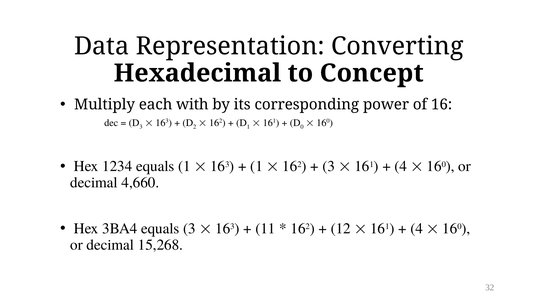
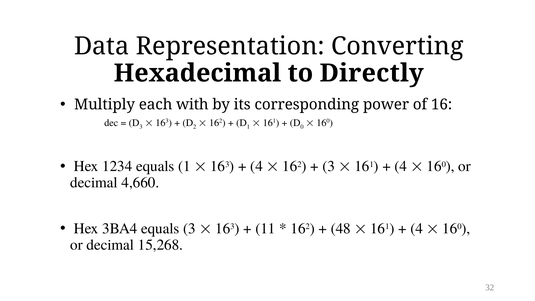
Concept: Concept -> Directly (372, 73)
1: 1 -> 4 (257, 166)
12: 12 -> 48 (341, 228)
